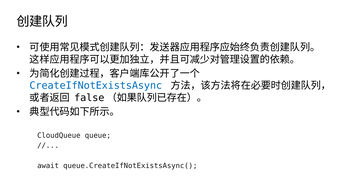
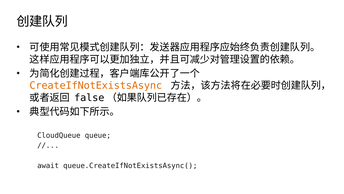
CreateIfNotExistsAsync colour: blue -> orange (96, 85)
